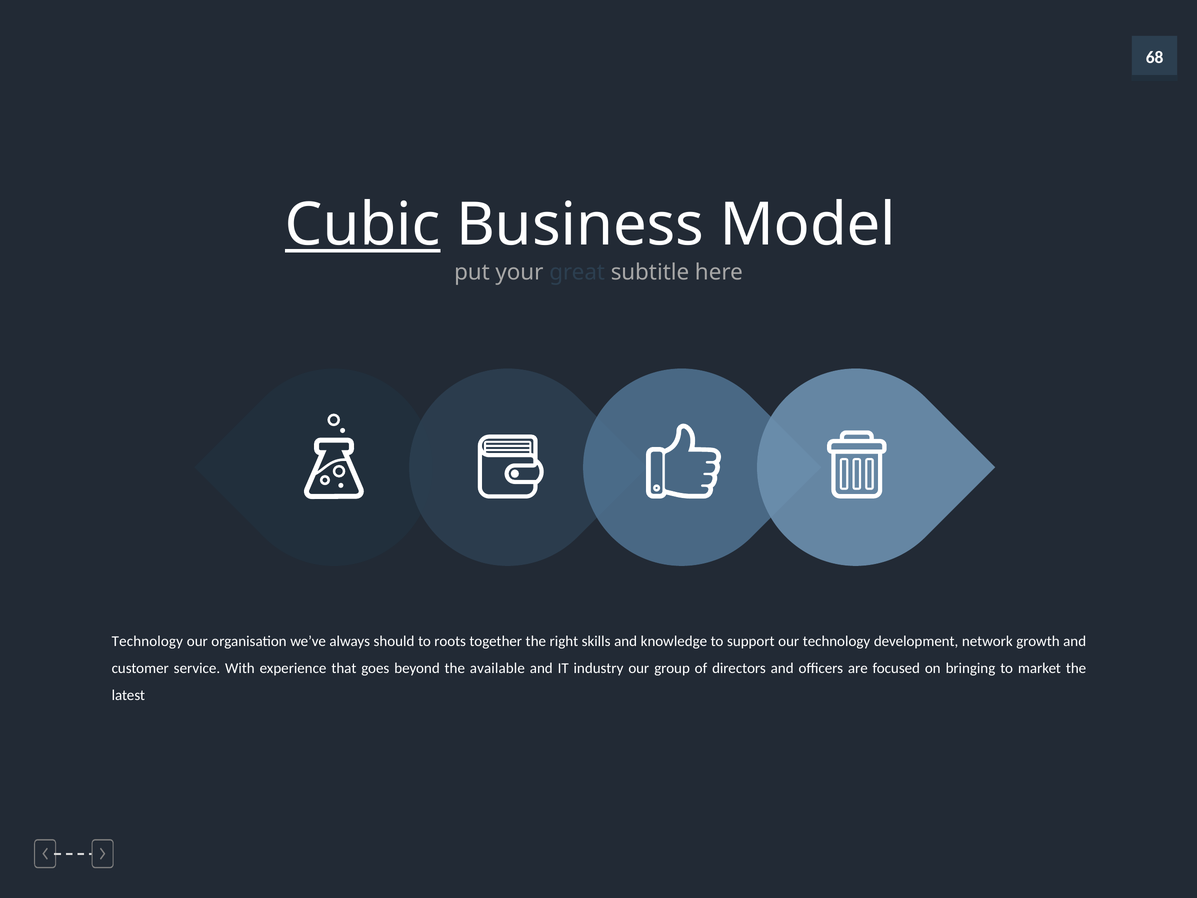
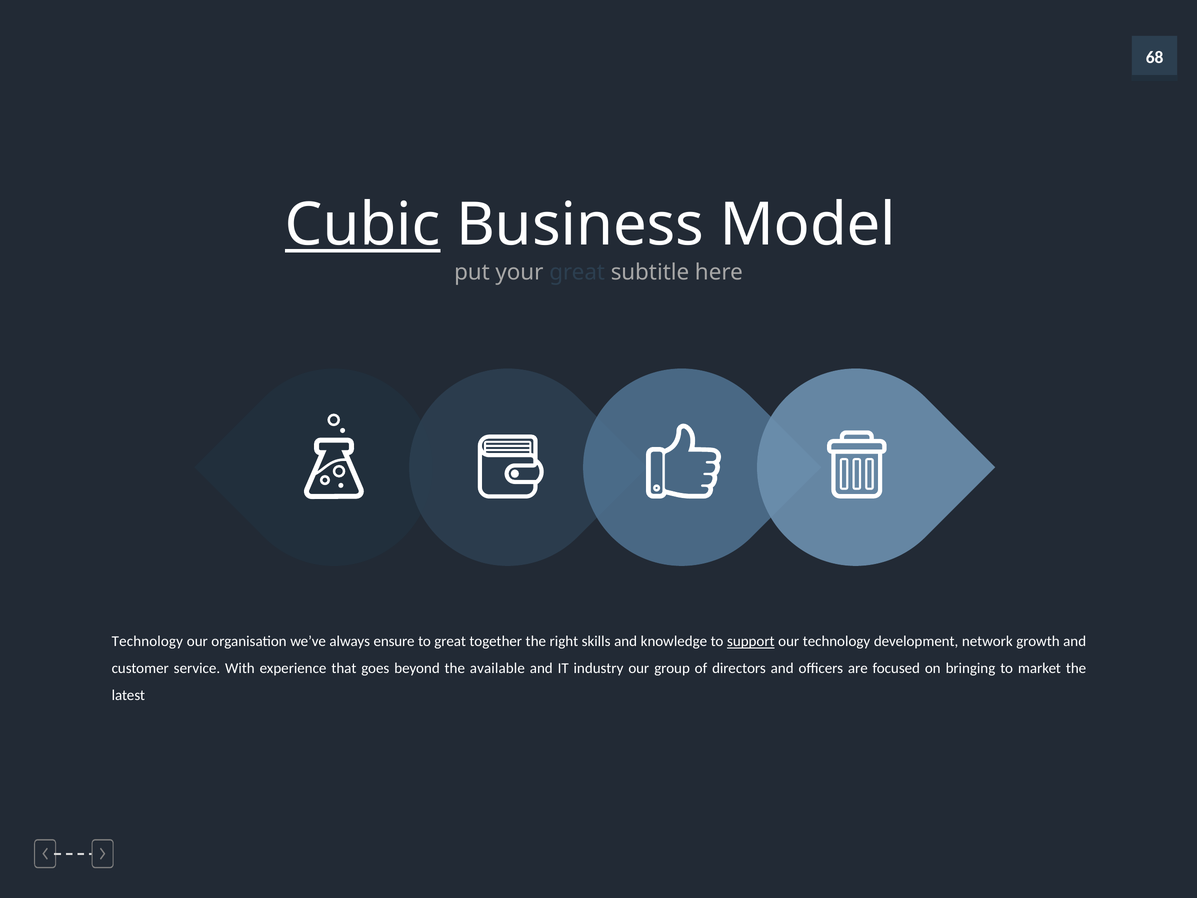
should: should -> ensure (394, 641)
to roots: roots -> great (450, 641)
support underline: none -> present (751, 641)
